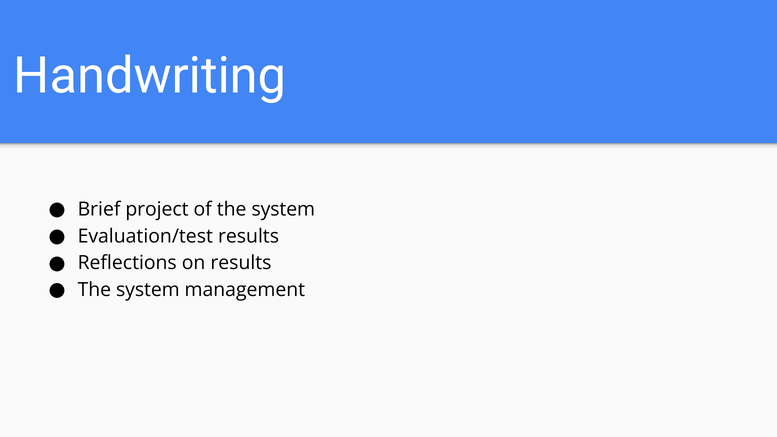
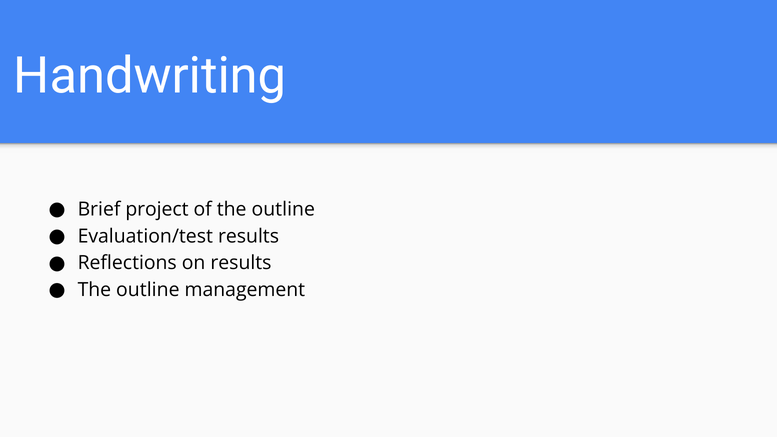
of the system: system -> outline (283, 209)
system: system -> outline (148, 290)
